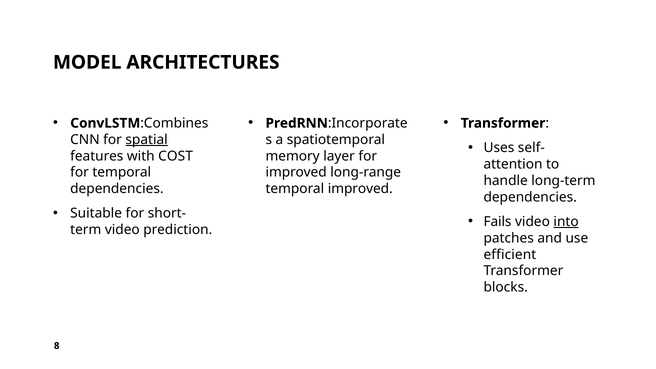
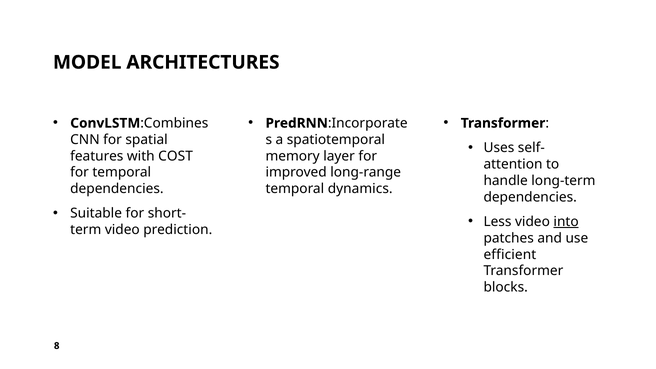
spatial underline: present -> none (147, 140)
temporal improved: improved -> dynamics (360, 189)
Fails: Fails -> Less (497, 222)
